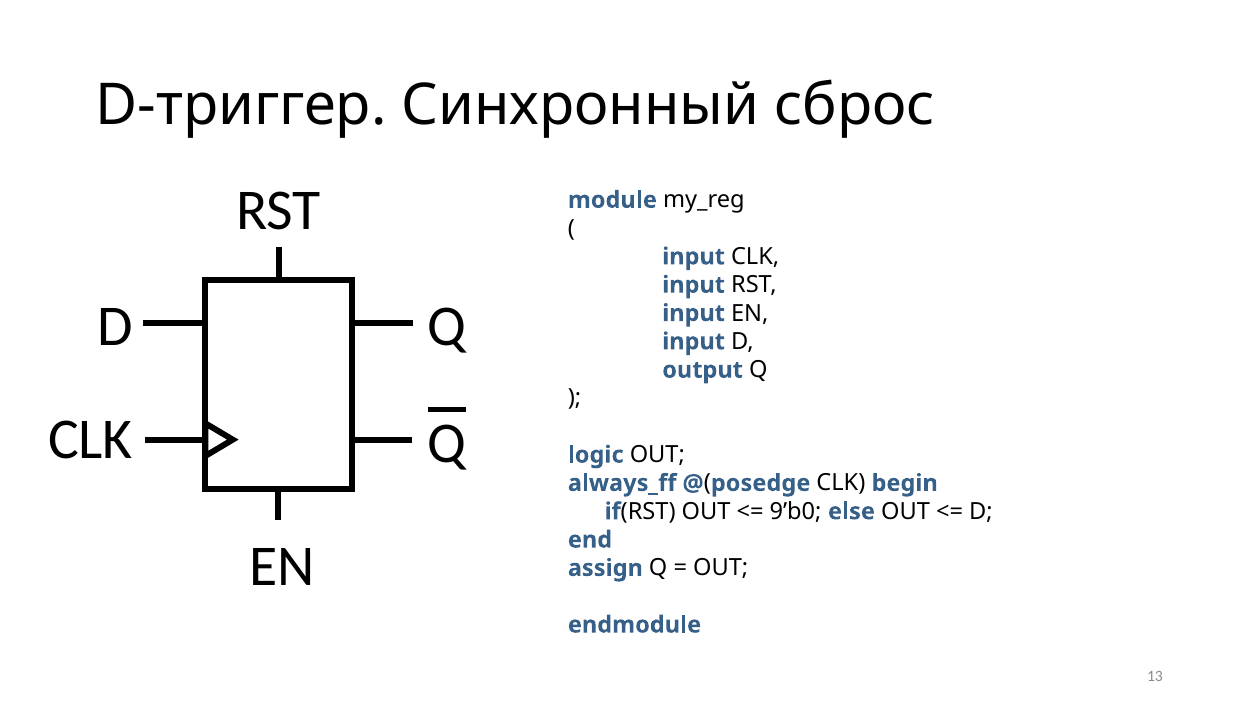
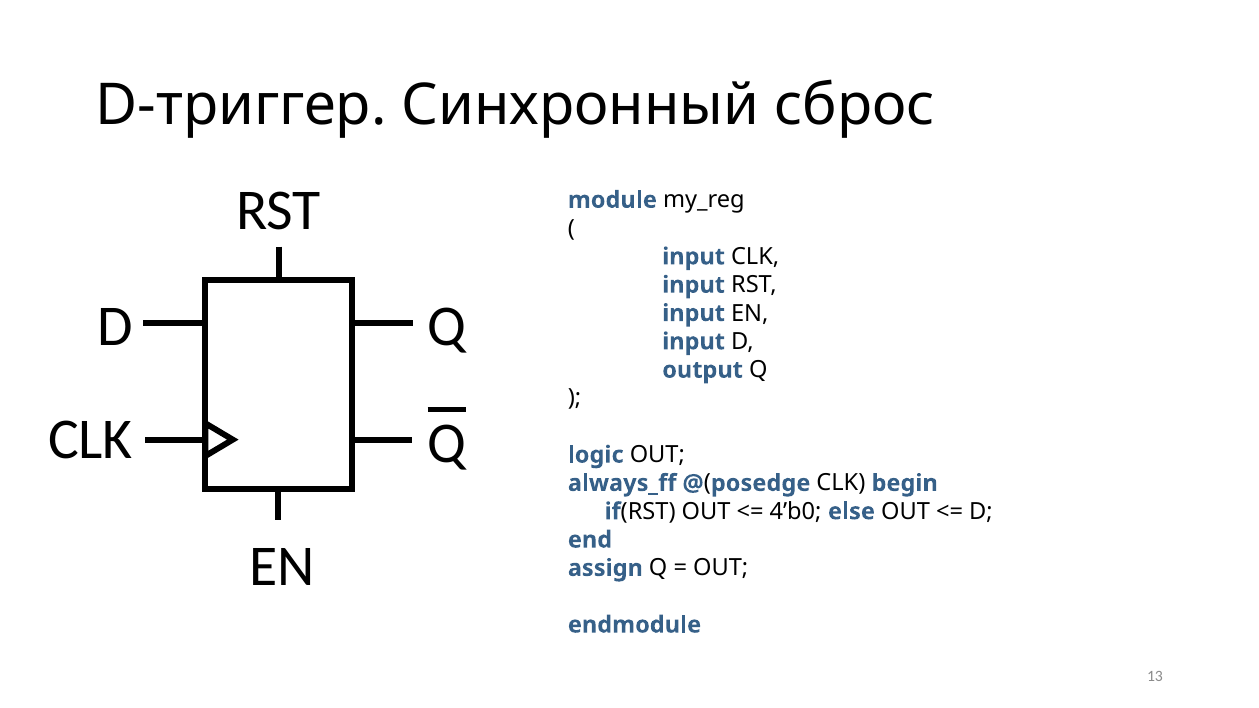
9’b0: 9’b0 -> 4’b0 (796, 512)
